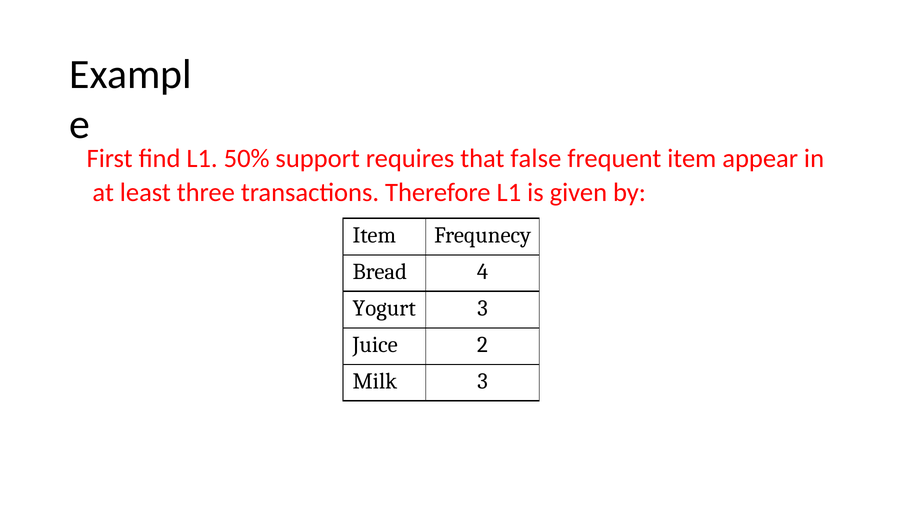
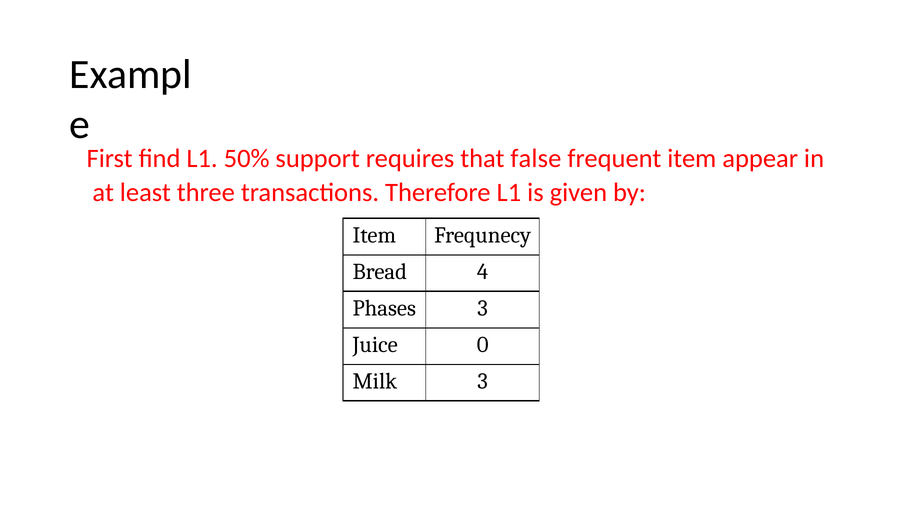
Yogurt: Yogurt -> Phases (384, 308)
2: 2 -> 0 (483, 345)
